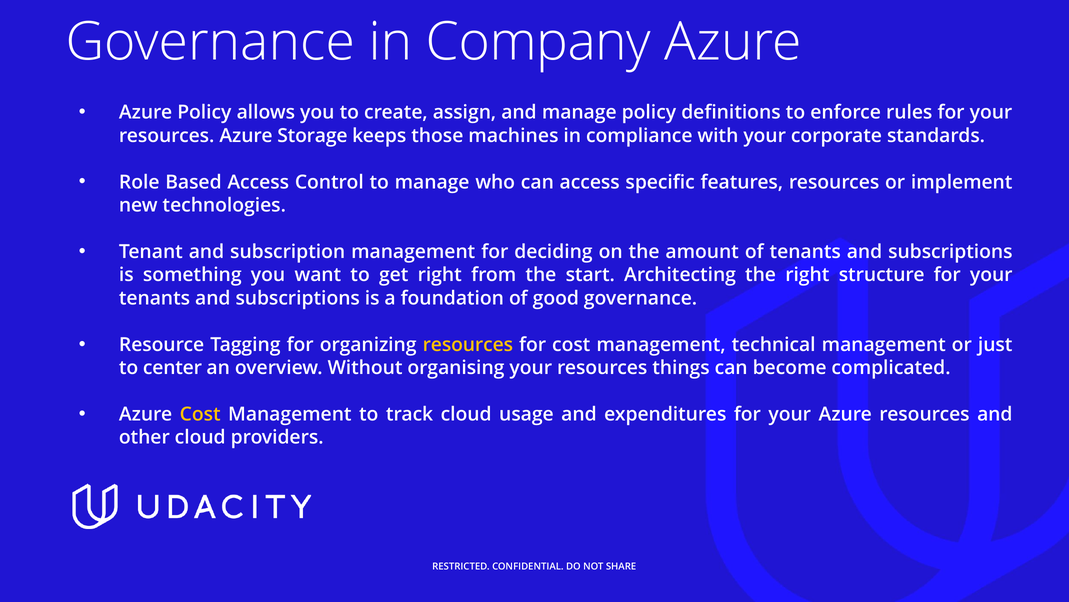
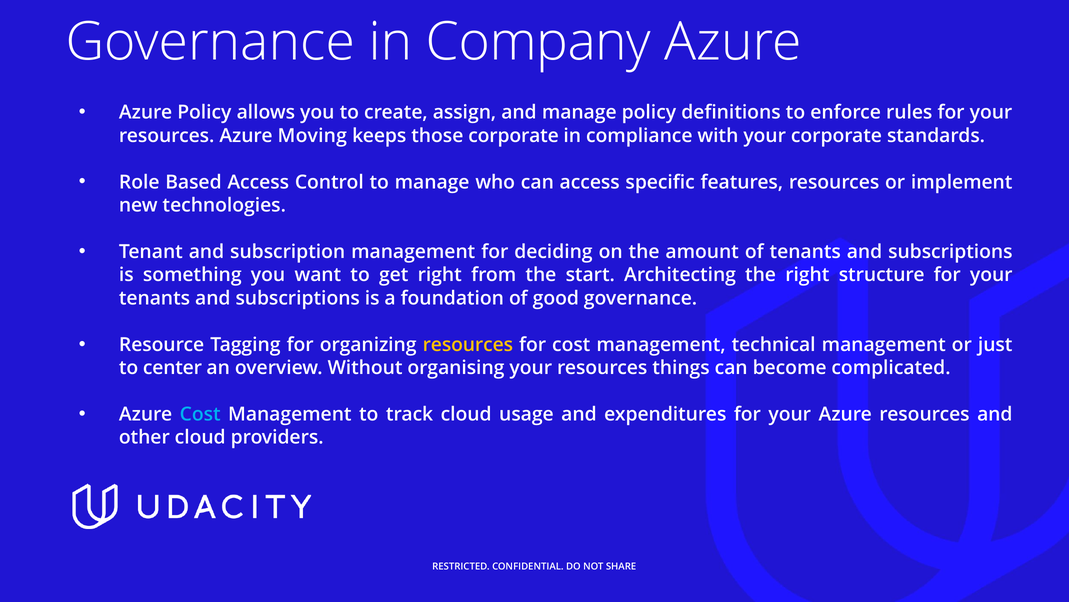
Storage: Storage -> Moving (312, 136)
those machines: machines -> corporate (514, 136)
Cost colour: yellow -> light blue (200, 414)
